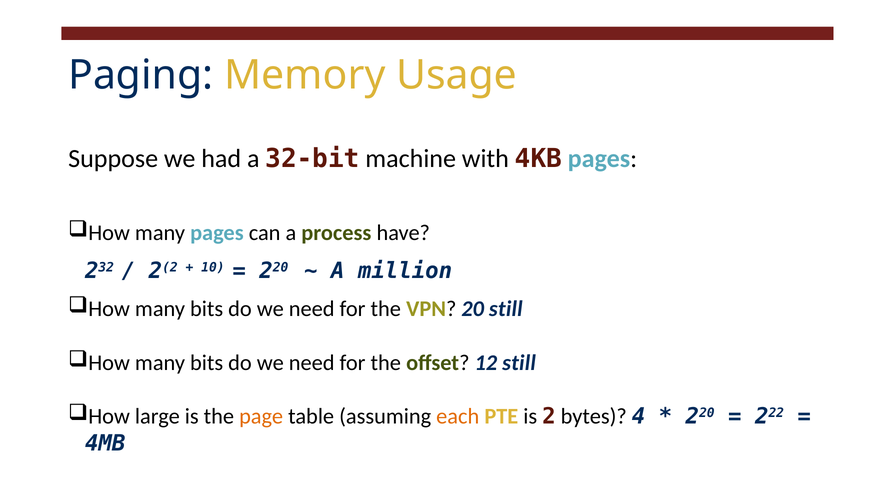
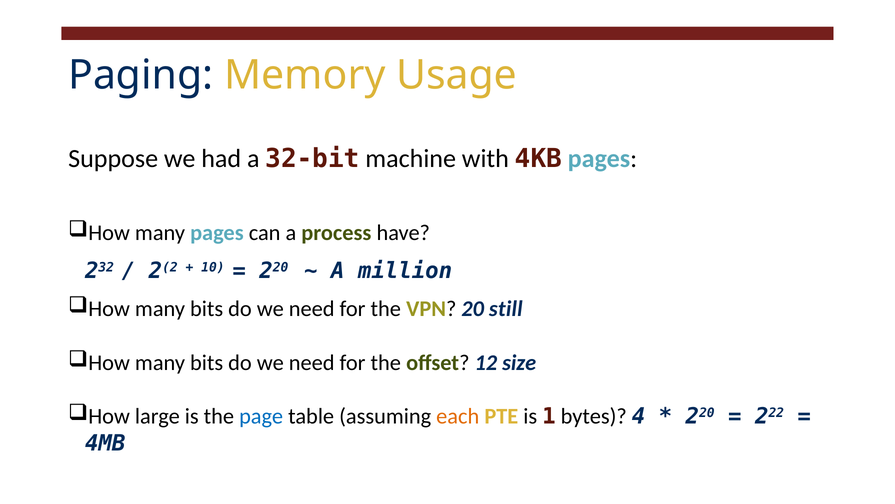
12 still: still -> size (519, 362)
page colour: orange -> blue (261, 416)
2: 2 -> 1 (549, 416)
